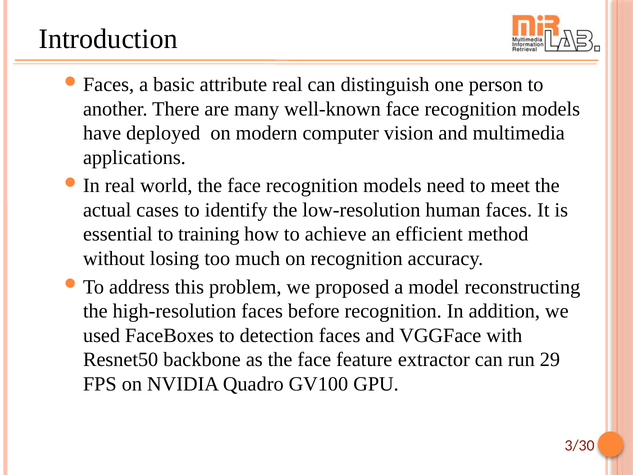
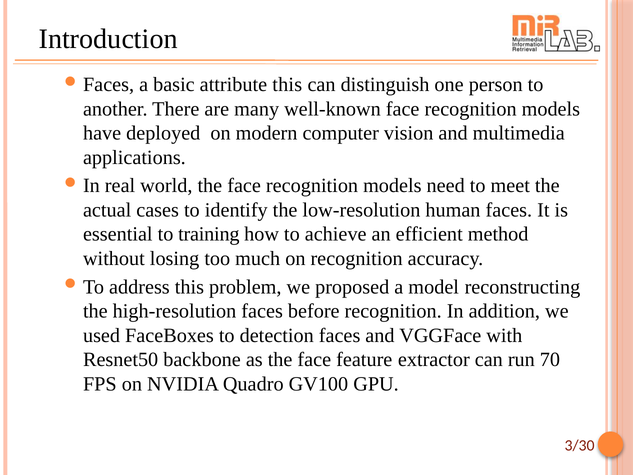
attribute real: real -> this (287, 85)
29: 29 -> 70 (550, 359)
